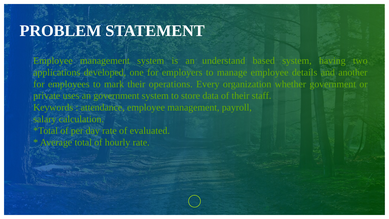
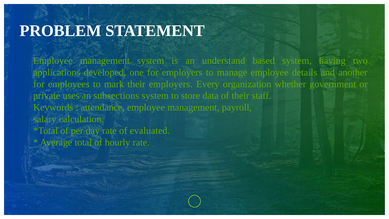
their operations: operations -> employers (171, 84)
an government: government -> subsections (116, 96)
